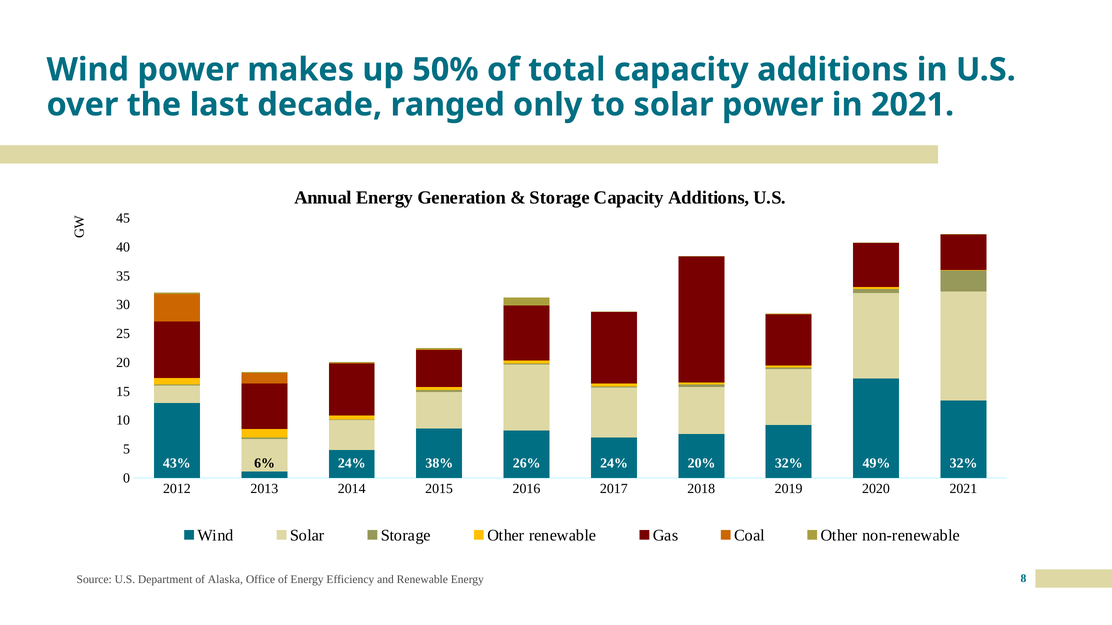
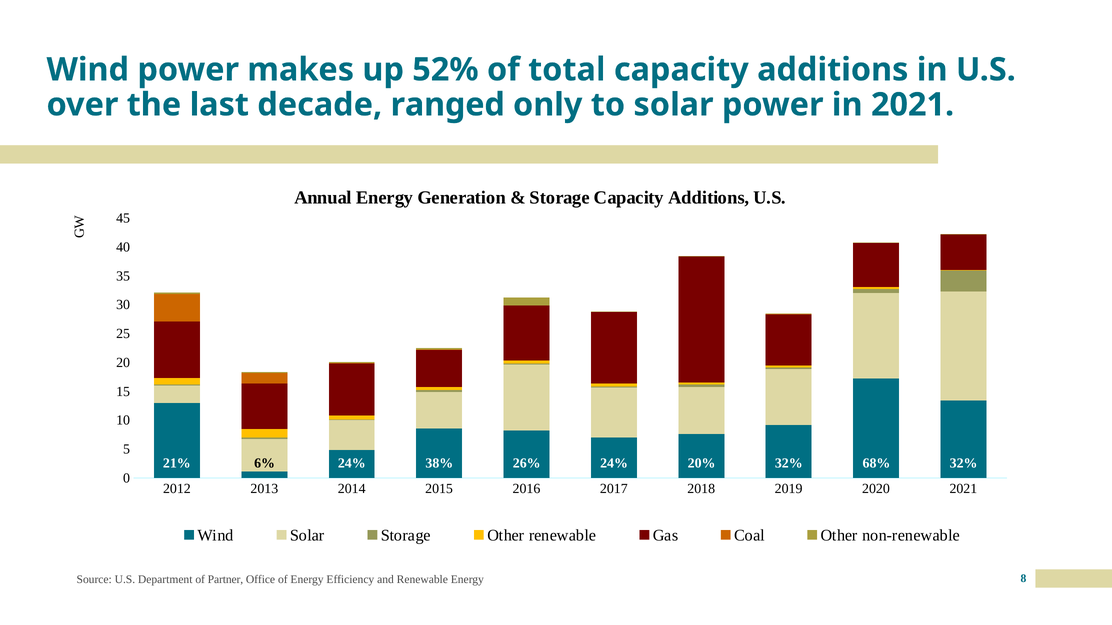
50%: 50% -> 52% (445, 70)
43%: 43% -> 21% (177, 464)
49%: 49% -> 68% (877, 464)
Alaska: Alaska -> Partner (225, 580)
